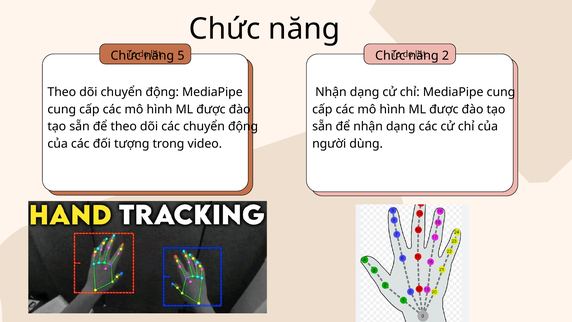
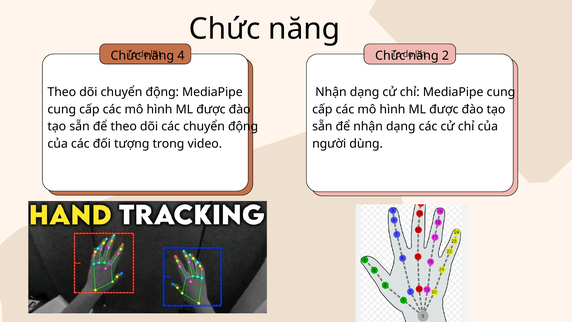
5: 5 -> 4 (181, 56)
